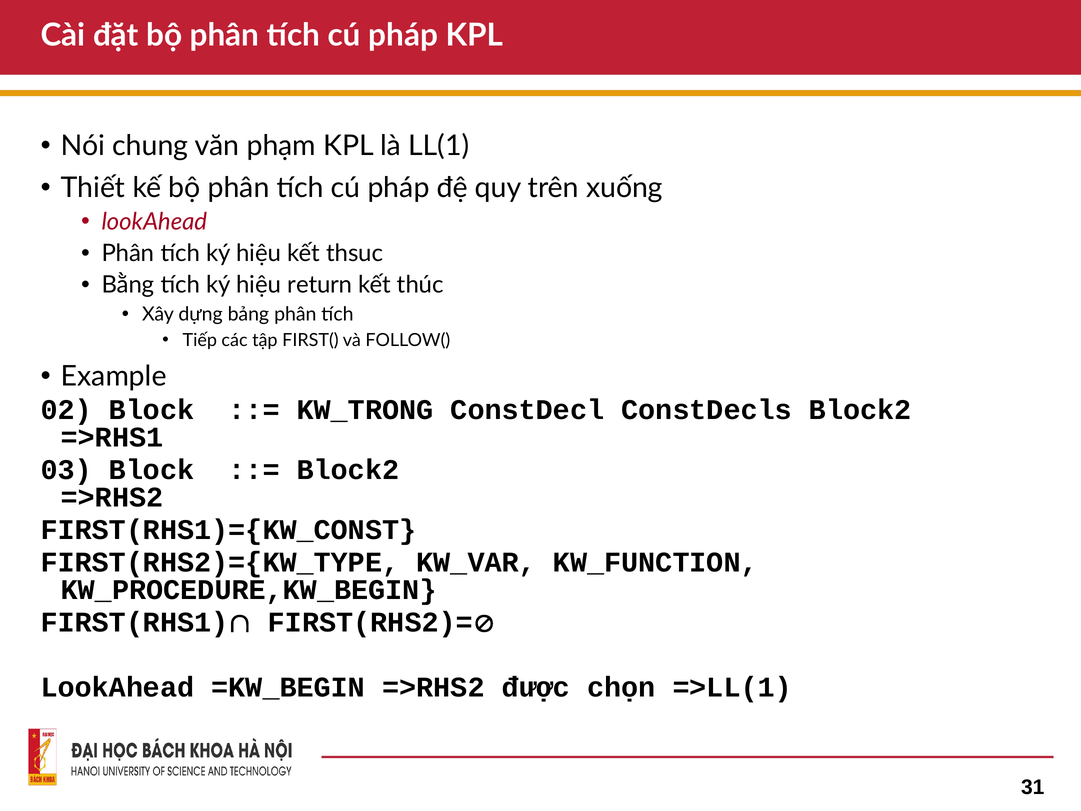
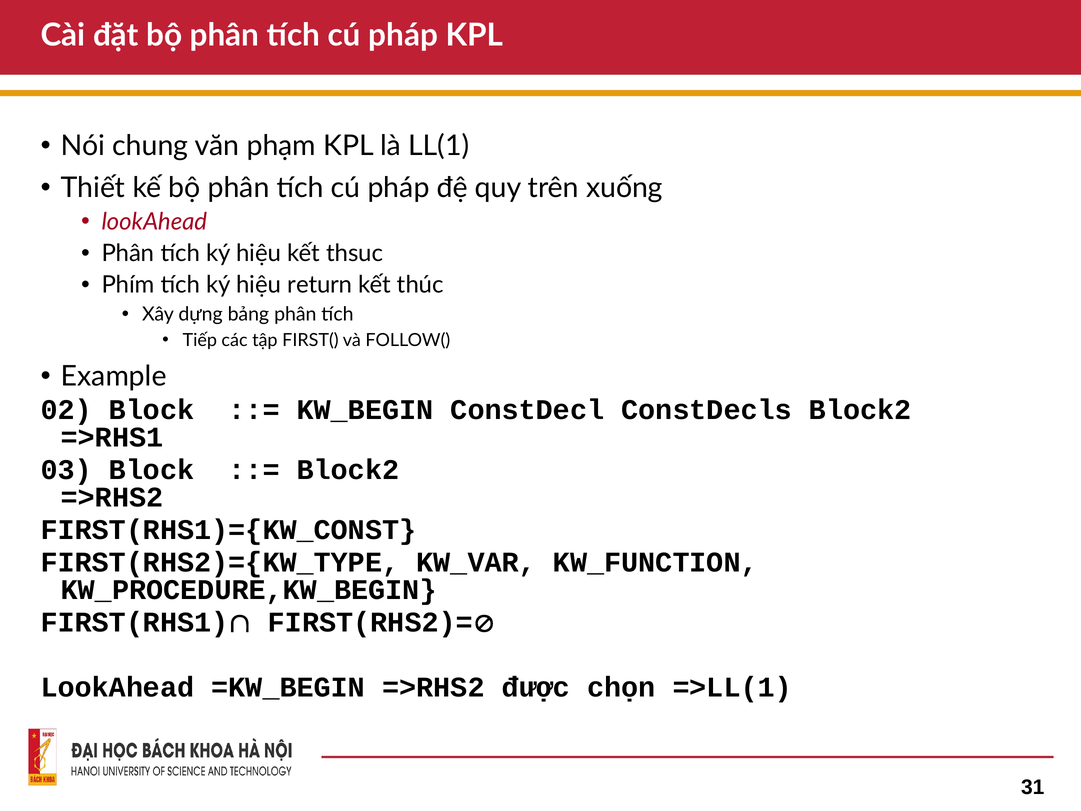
Bằng: Bằng -> Phím (128, 285)
KW_TRONG: KW_TRONG -> KW_BEGIN (365, 410)
